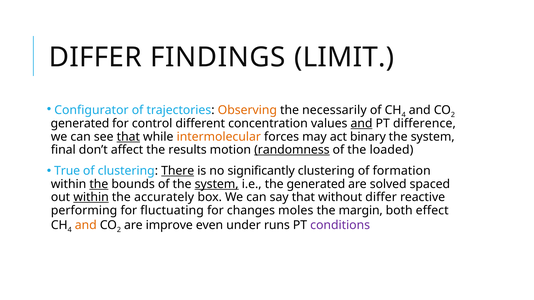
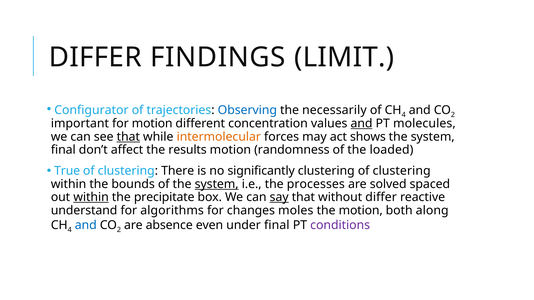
Observing colour: orange -> blue (247, 110)
generated: generated -> important (80, 124)
for control: control -> motion (152, 124)
difference: difference -> molecules (424, 124)
binary: binary -> shows (368, 137)
randomness underline: present -> none (292, 150)
There underline: present -> none (178, 171)
clustering of formation: formation -> clustering (402, 171)
the underline: present -> none (99, 184)
the generated: generated -> processes (316, 184)
accurately: accurately -> precipitate (164, 197)
say underline: none -> present (279, 197)
performing: performing -> understand (84, 211)
fluctuating: fluctuating -> algorithms (172, 211)
the margin: margin -> motion (361, 211)
effect: effect -> along (432, 211)
and colour: orange -> blue (86, 225)
improve: improve -> absence (169, 225)
under runs: runs -> final (277, 225)
